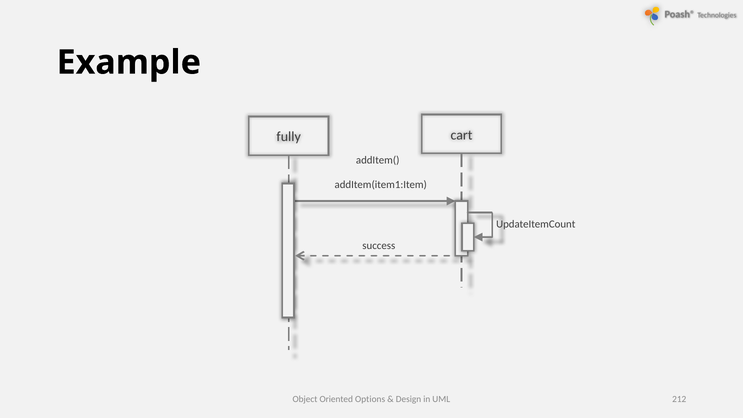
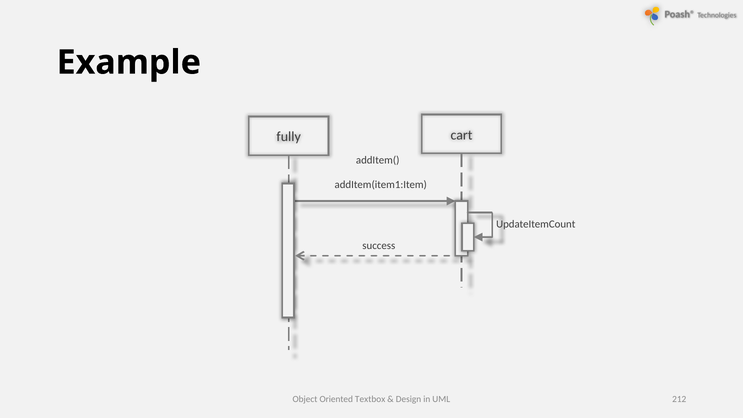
Options: Options -> Textbox (370, 399)
